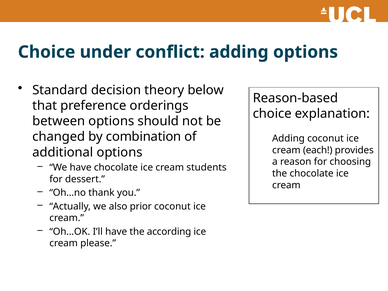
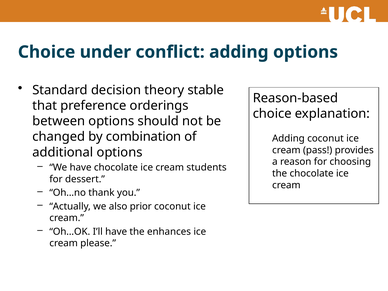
below: below -> stable (206, 90)
each: each -> pass (318, 150)
according: according -> enhances (169, 232)
